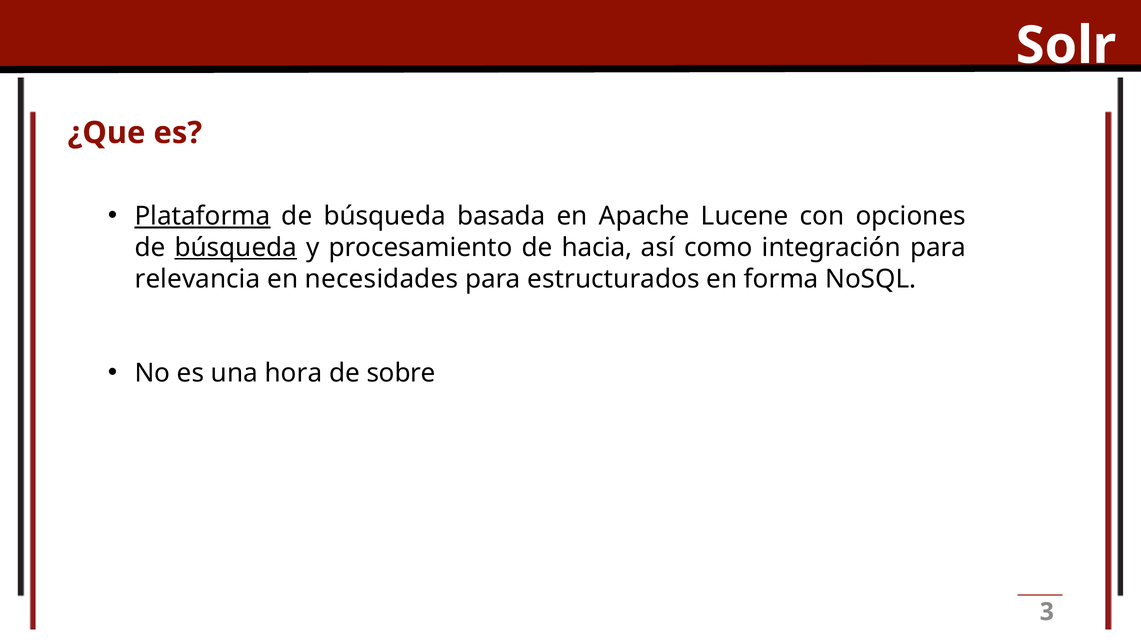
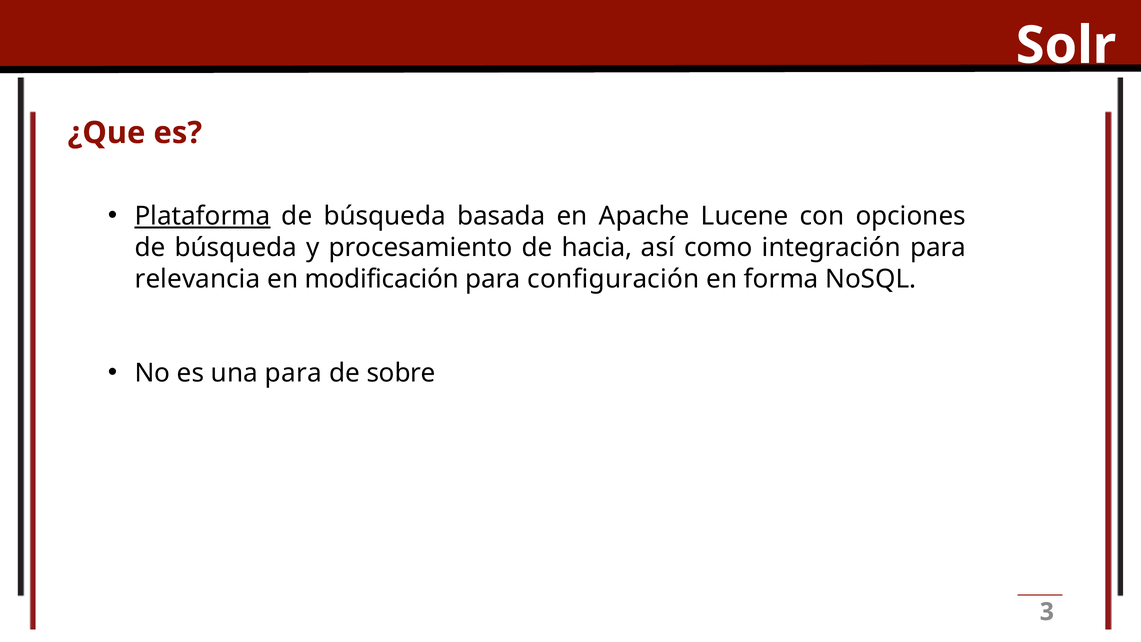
búsqueda underline: present -> none (236, 248)
necesidades: necesidades -> modificación (382, 279)
estructurados: estructurados -> configuración (613, 279)
una hora: hora -> para (293, 373)
